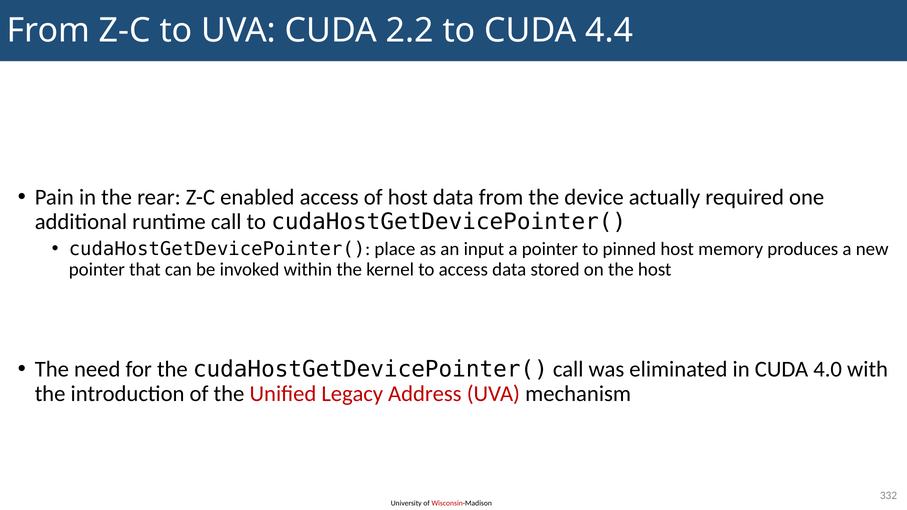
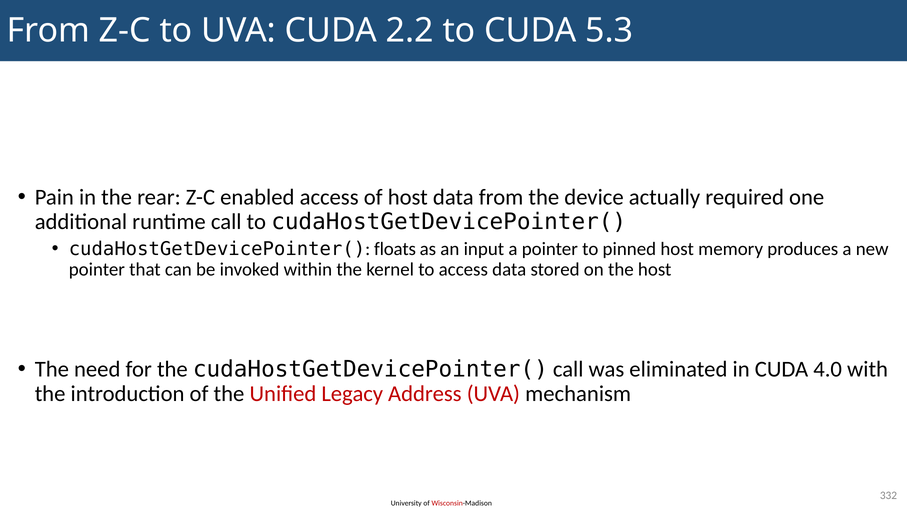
4.4: 4.4 -> 5.3 (609, 30)
place: place -> floats (395, 249)
